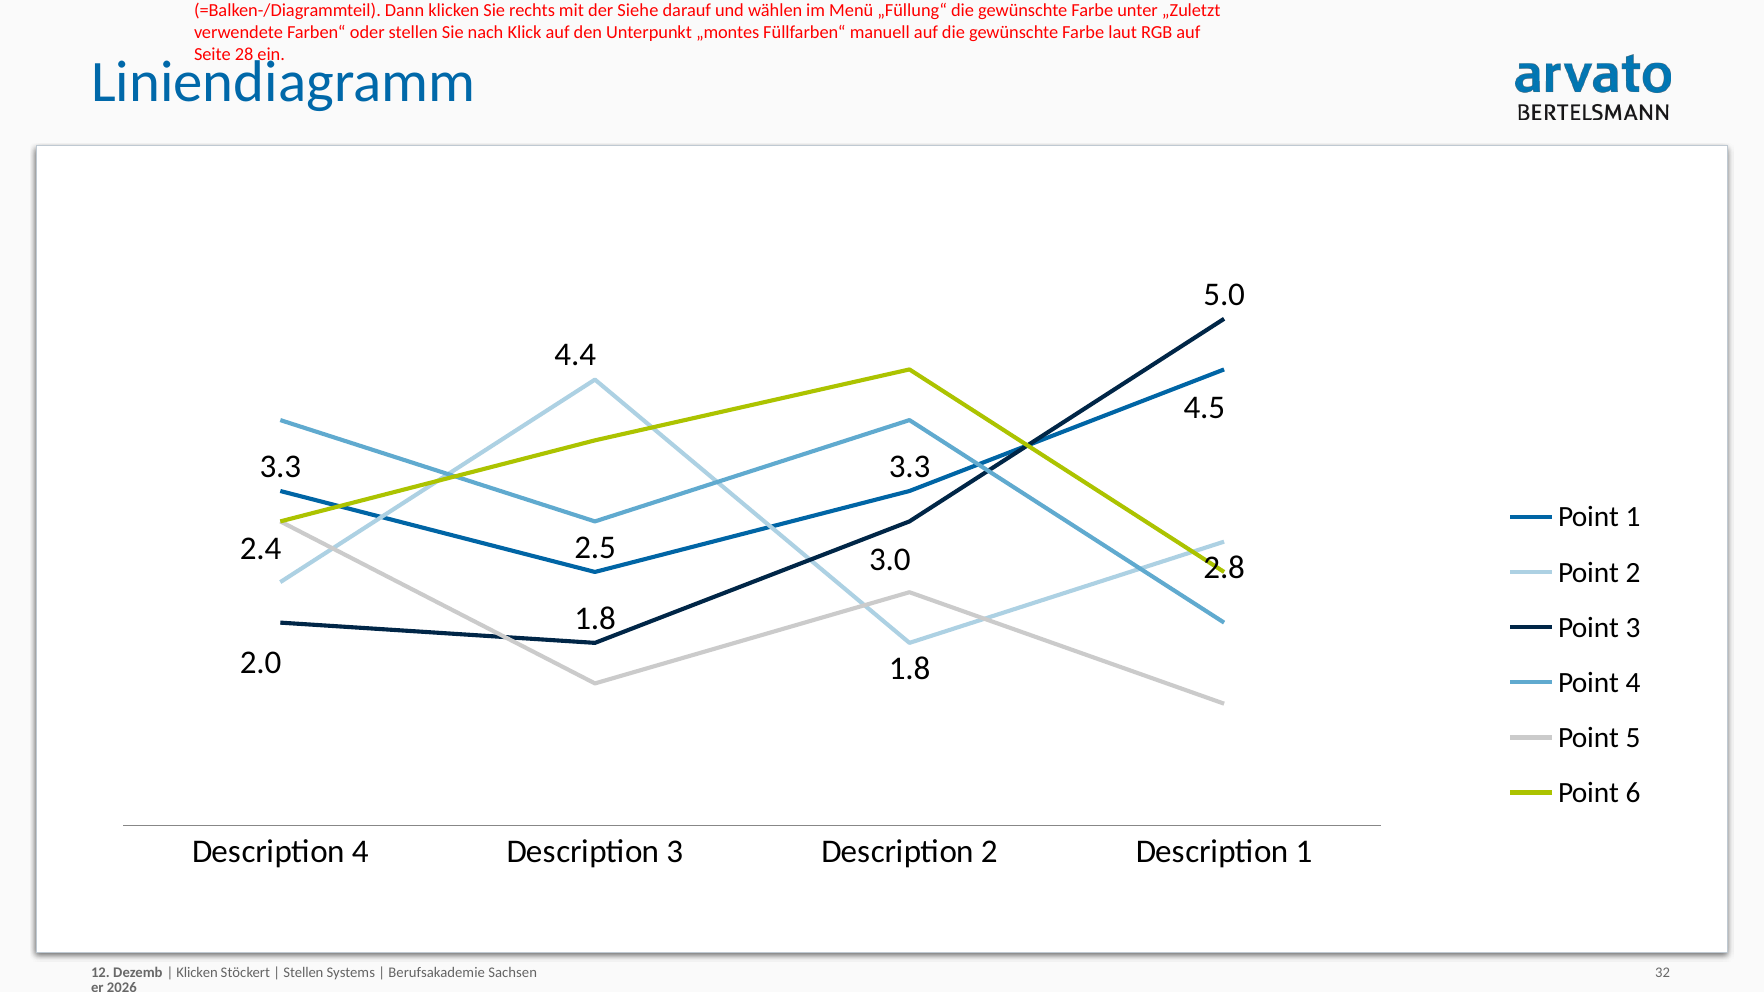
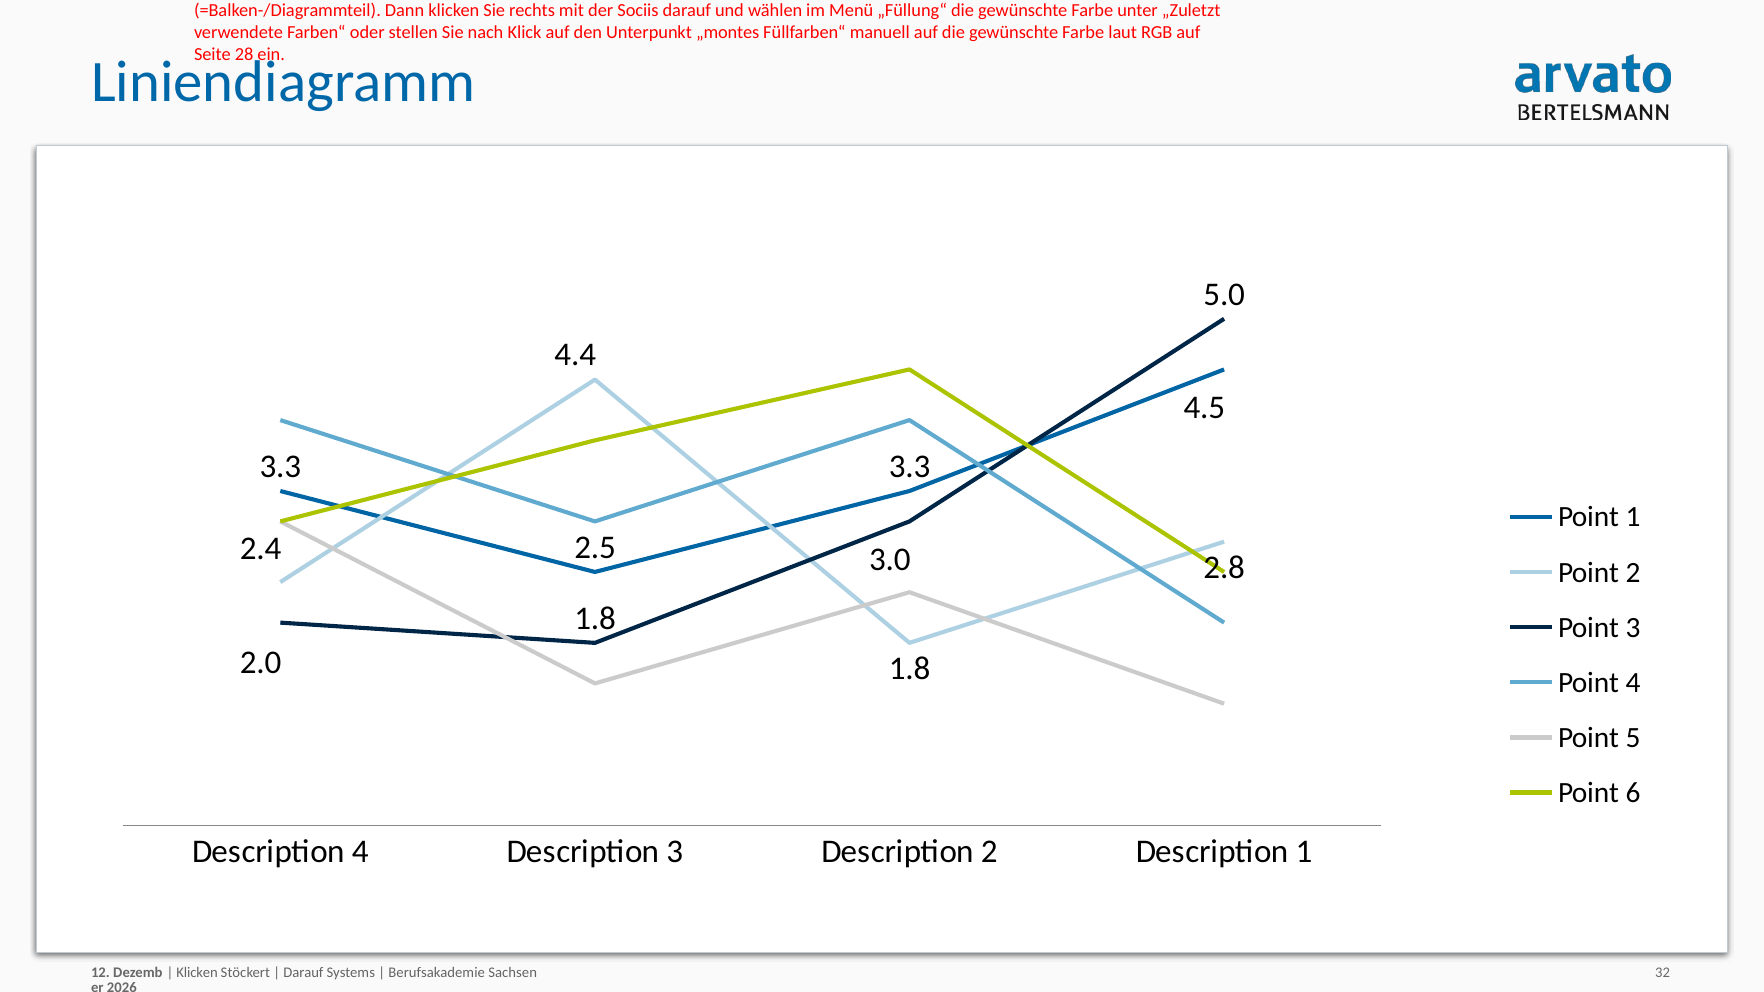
der Siehe: Siehe -> Sociis (638, 10)
Stellen: Stellen -> Darauf (303, 973)
